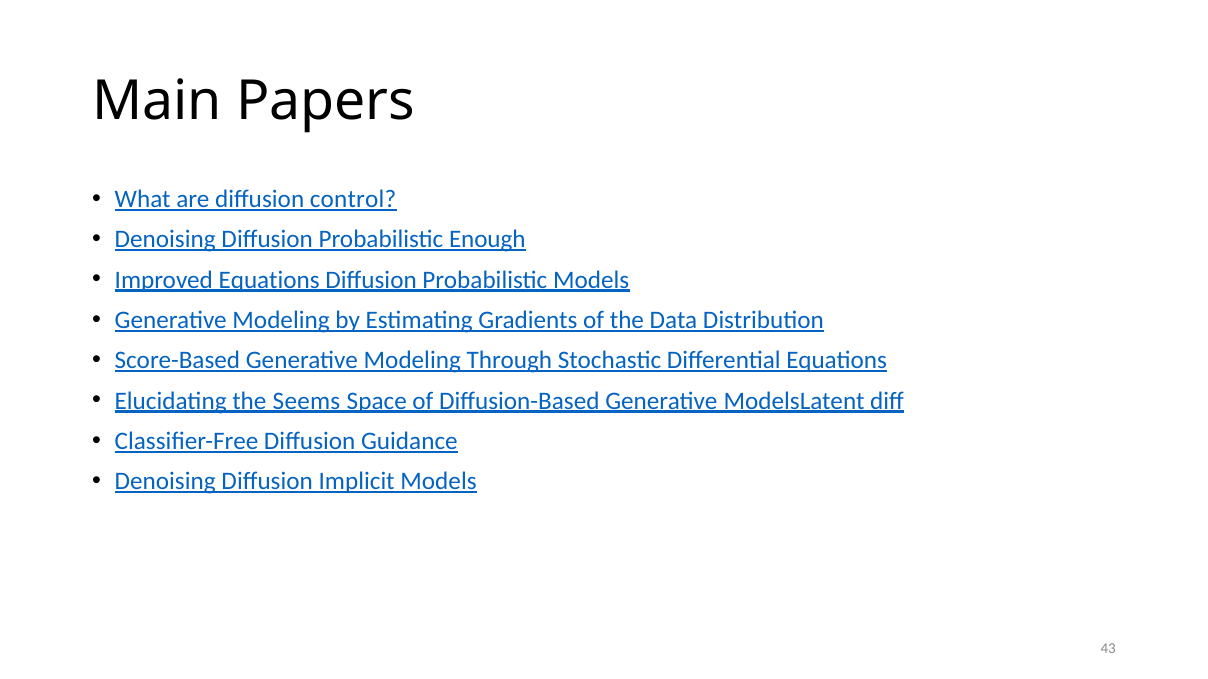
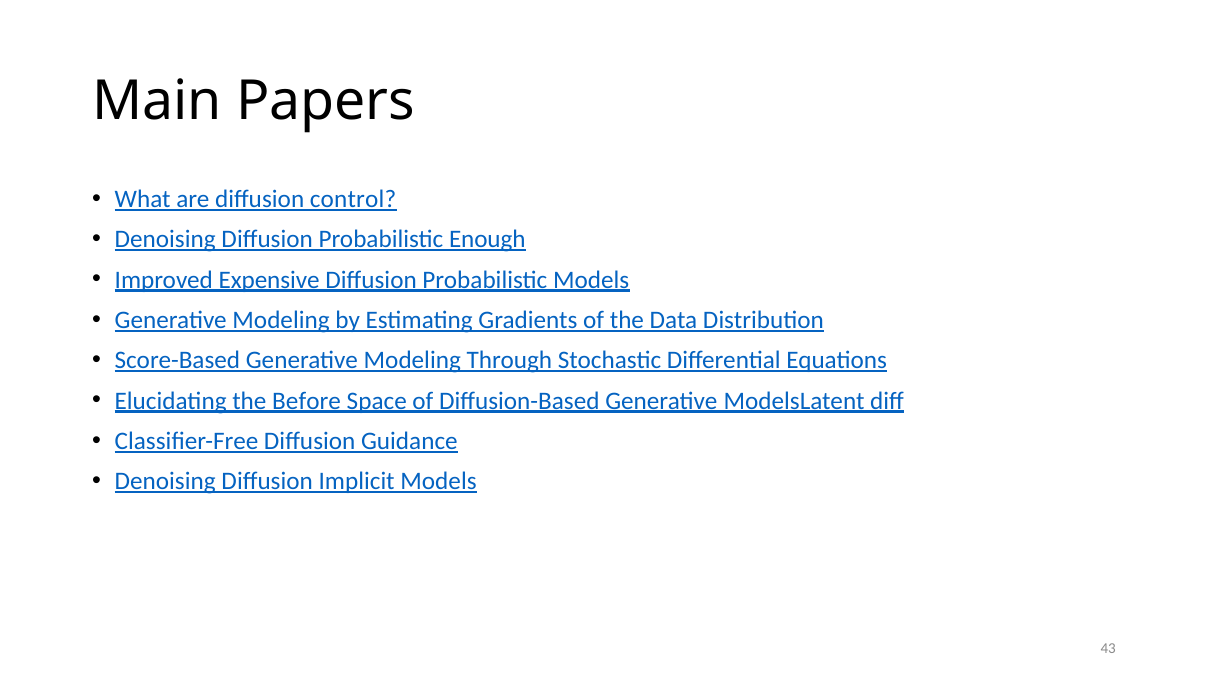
Improved Equations: Equations -> Expensive (269, 280)
Seems: Seems -> Before (307, 401)
